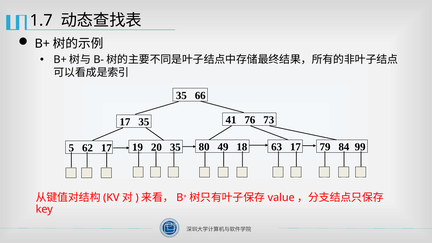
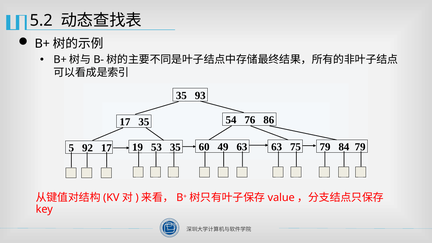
1.7: 1.7 -> 5.2 (41, 20)
66: 66 -> 93 (200, 95)
41: 41 -> 54 (231, 120)
73: 73 -> 86 (269, 120)
20: 20 -> 53 (156, 147)
80: 80 -> 60 (204, 147)
49 18: 18 -> 63 (242, 147)
62: 62 -> 92 (88, 148)
63 17: 17 -> 75 (295, 147)
84 99: 99 -> 79 (360, 147)
